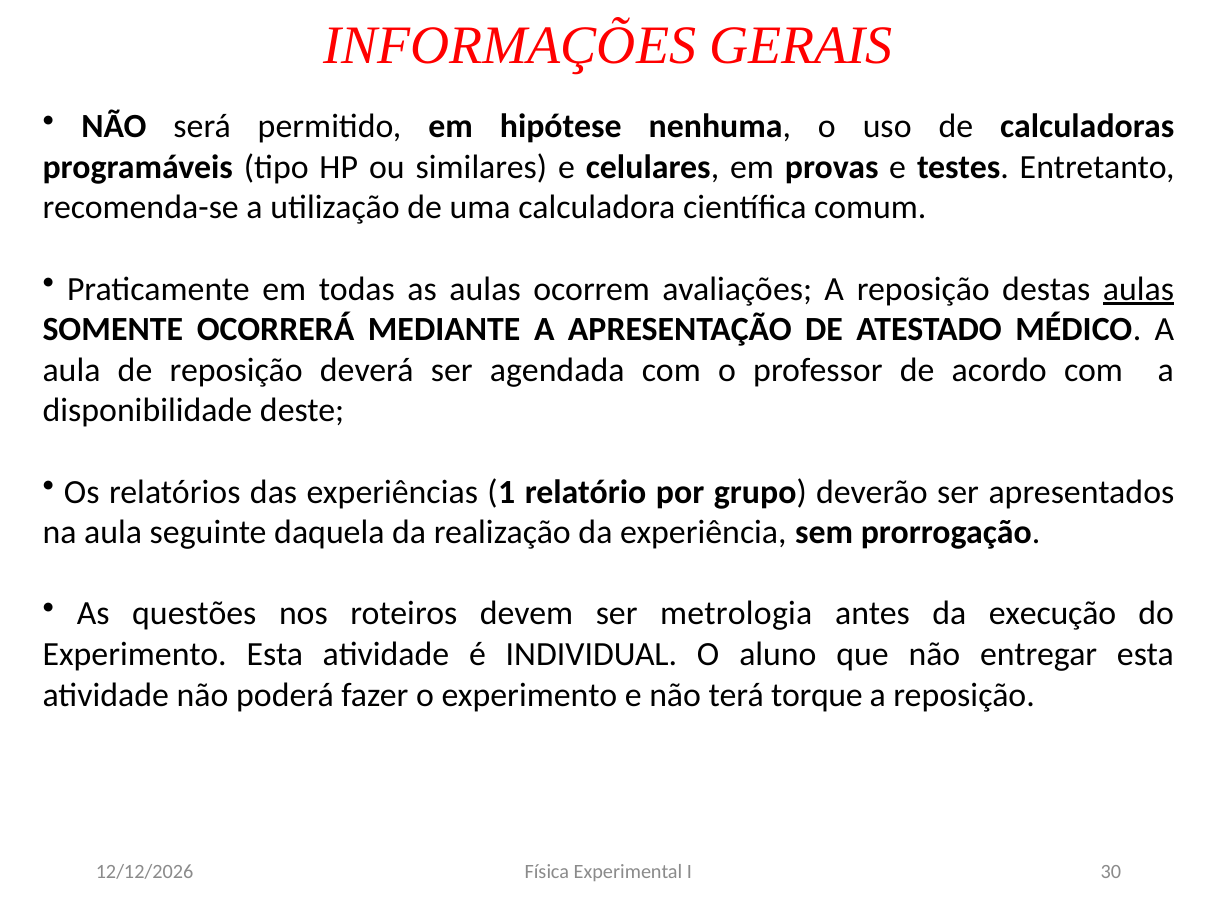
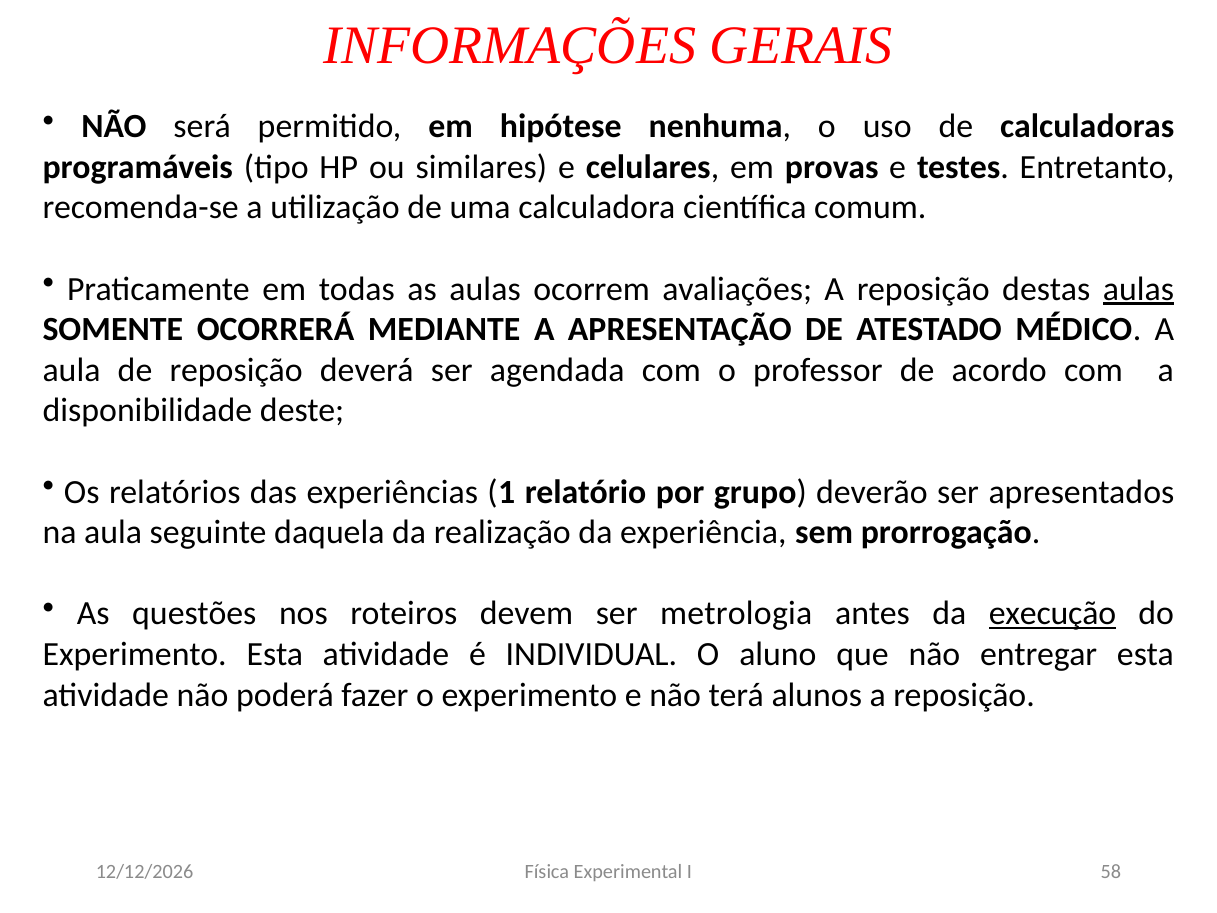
execução underline: none -> present (1052, 614)
torque: torque -> alunos (817, 695)
30: 30 -> 58 (1111, 871)
